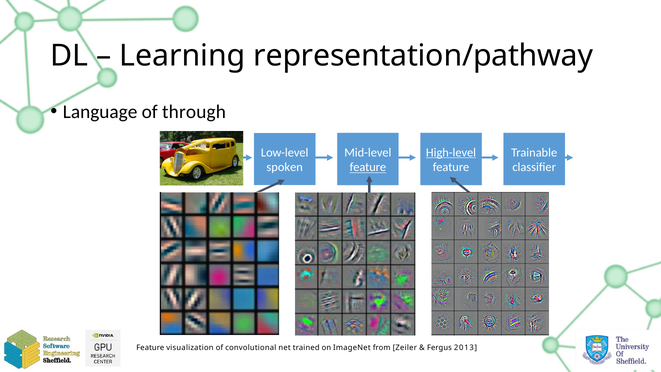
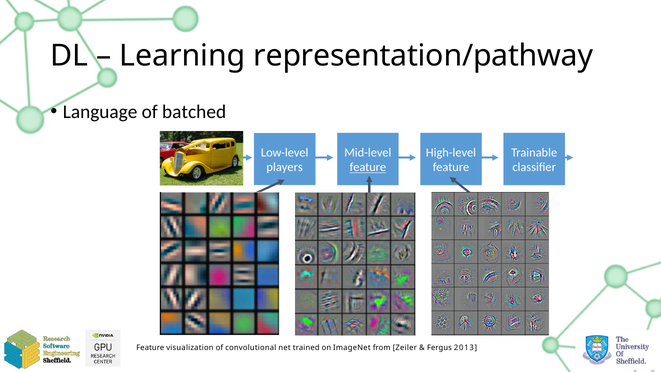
through: through -> batched (194, 112)
High-level underline: present -> none (451, 152)
spoken: spoken -> players (285, 167)
